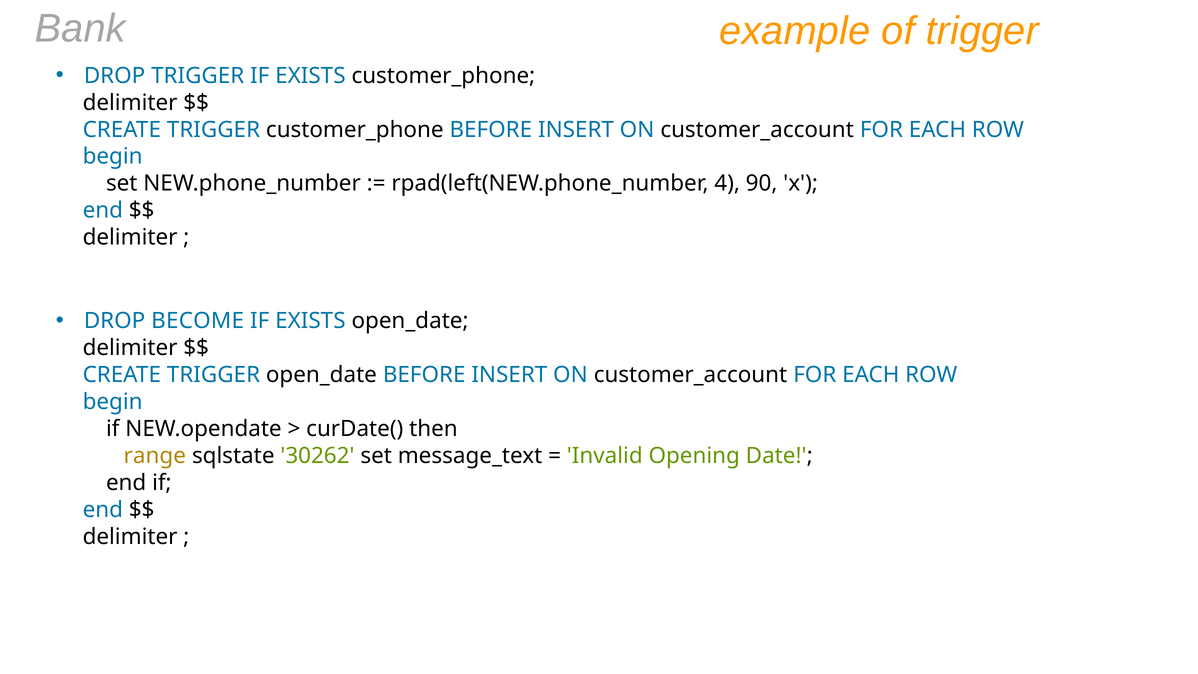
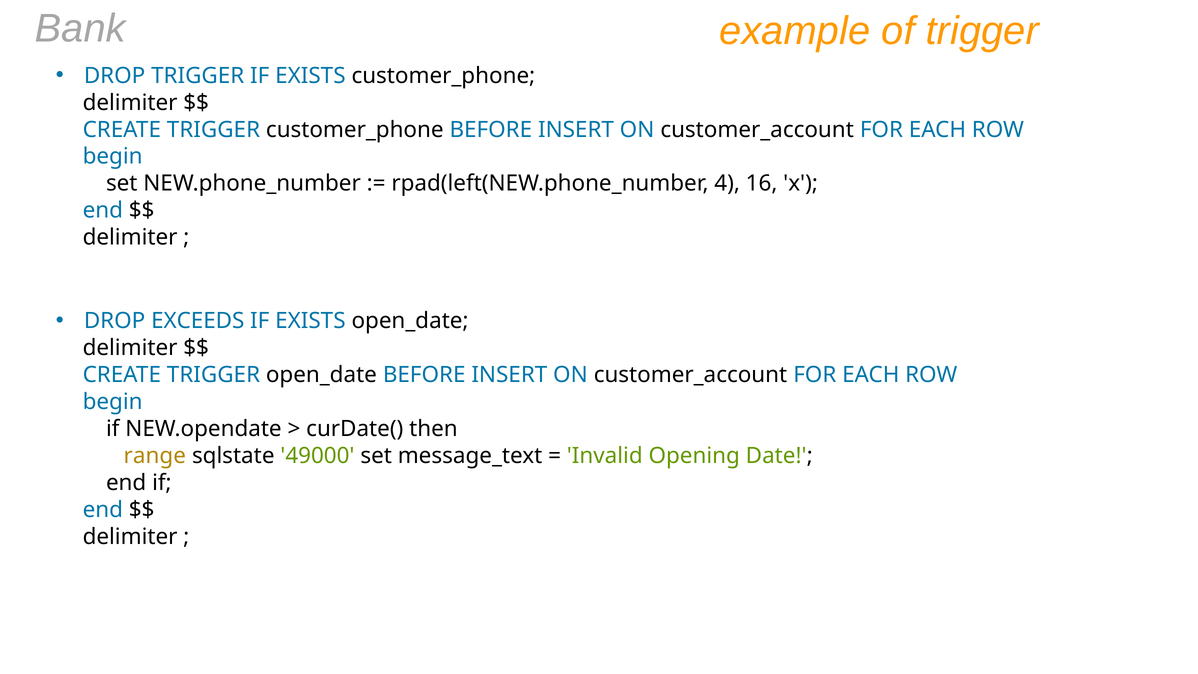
90: 90 -> 16 (762, 183)
BECOME: BECOME -> EXCEEDS (198, 321)
30262: 30262 -> 49000 (317, 456)
